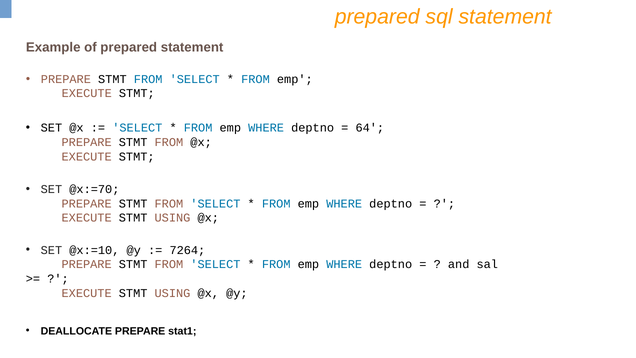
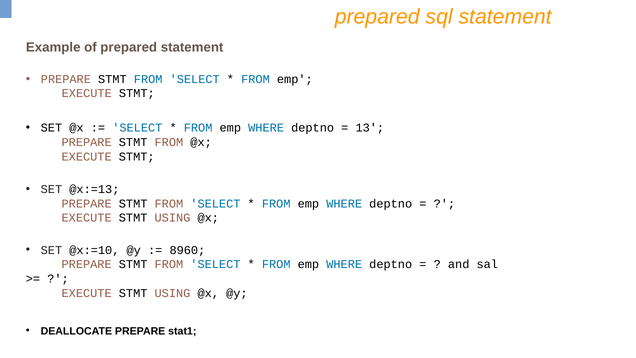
64: 64 -> 13 (370, 128)
@x:=70: @x:=70 -> @x:=13 (94, 189)
7264: 7264 -> 8960 (187, 250)
